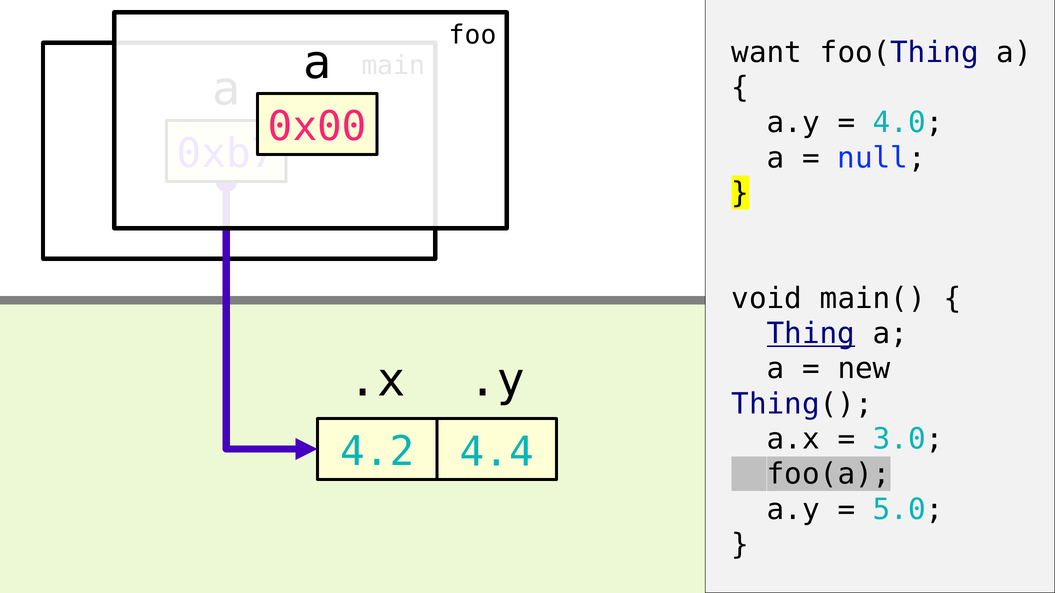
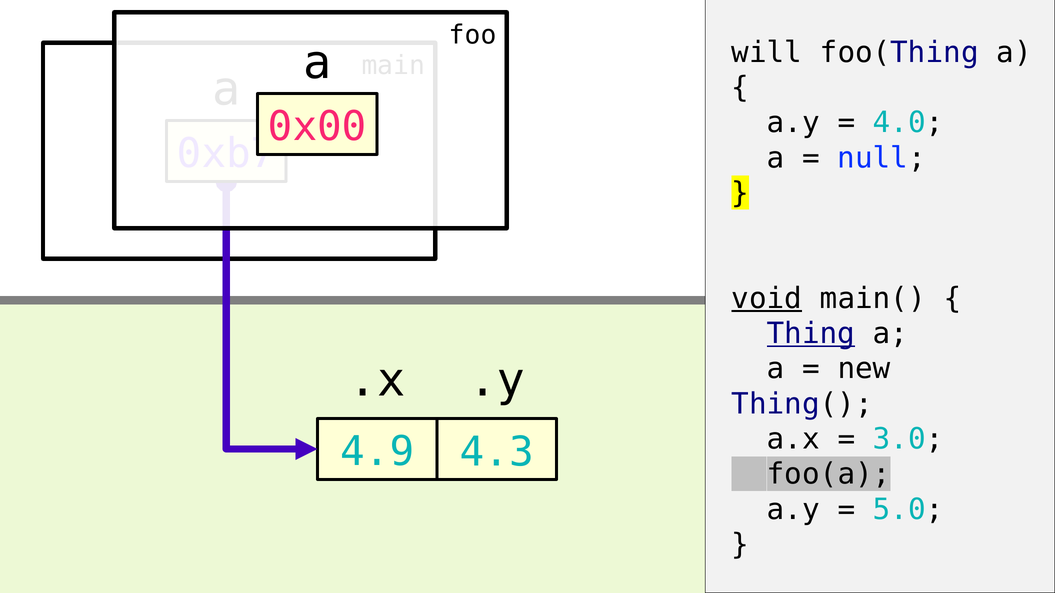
want: want -> will (767, 52)
void underline: none -> present (767, 299)
4.2: 4.2 -> 4.9 (377, 452)
4.4: 4.4 -> 4.3 (497, 452)
